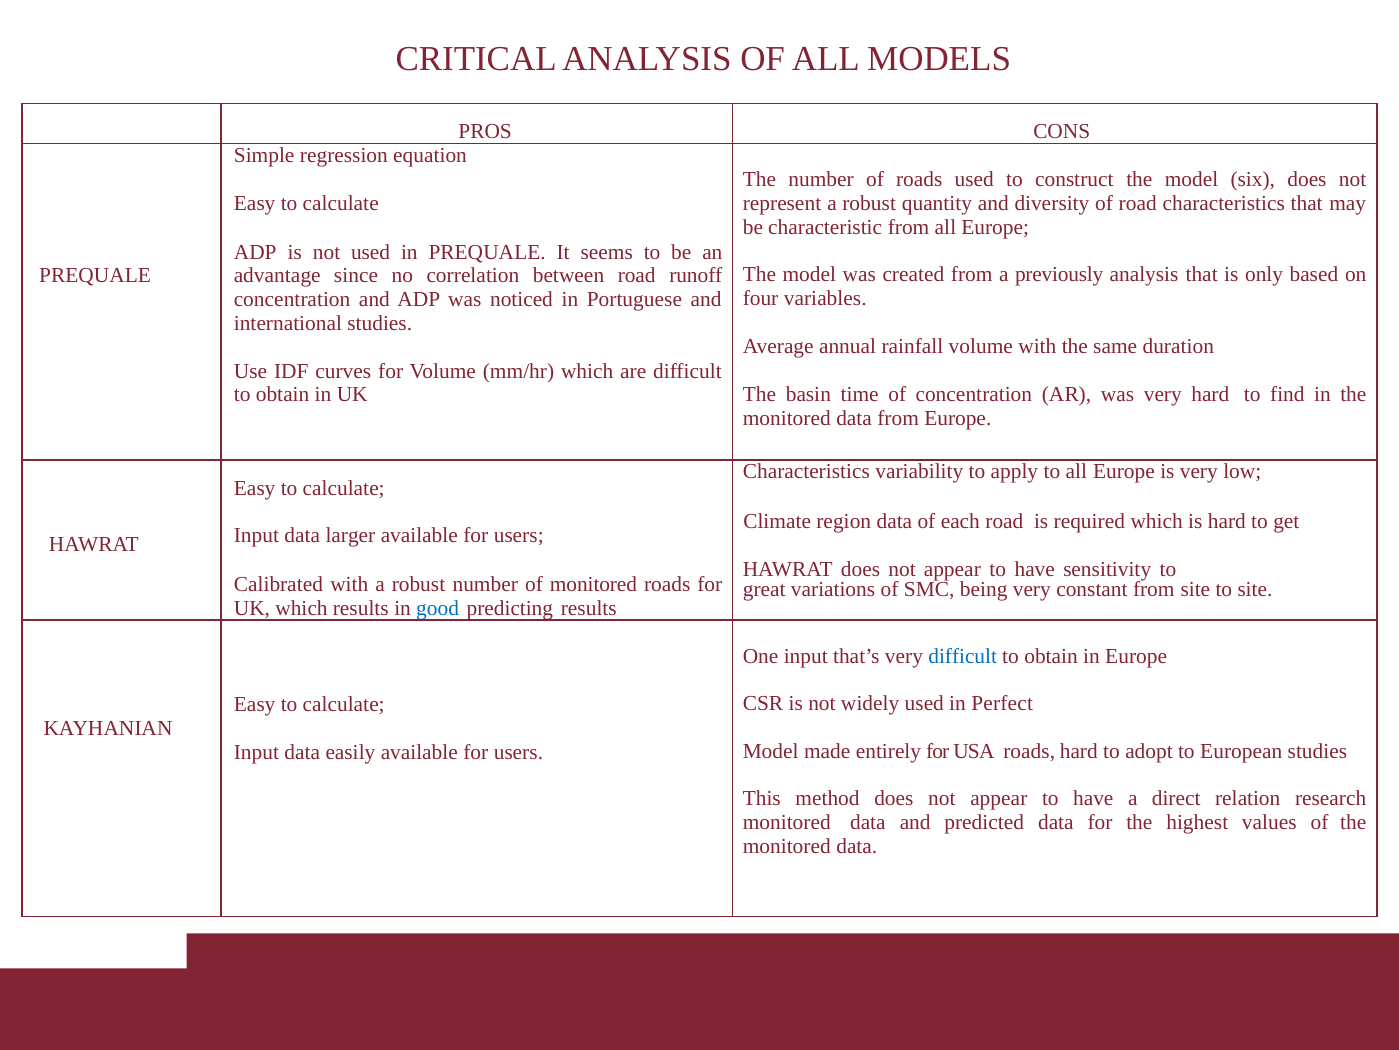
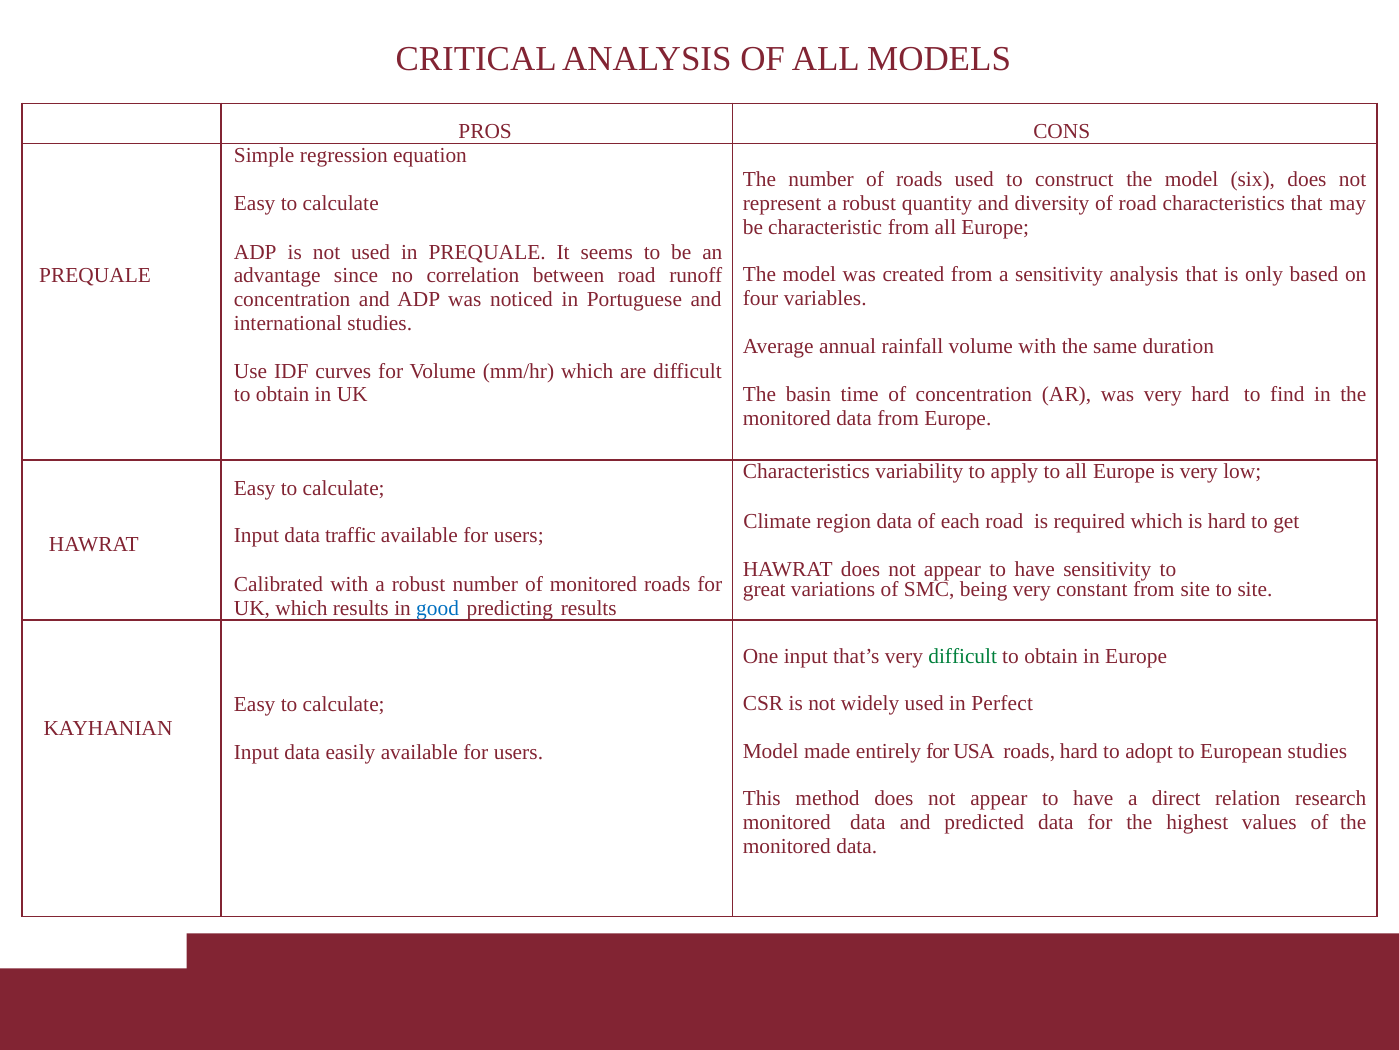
a previously: previously -> sensitivity (1059, 275)
larger: larger -> traffic (351, 535)
difficult colour: blue -> green (963, 655)
